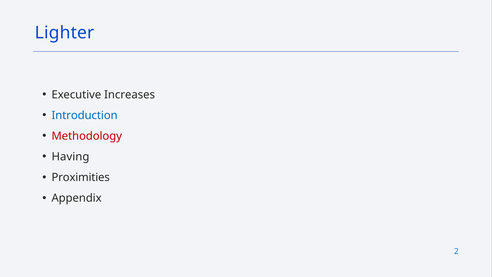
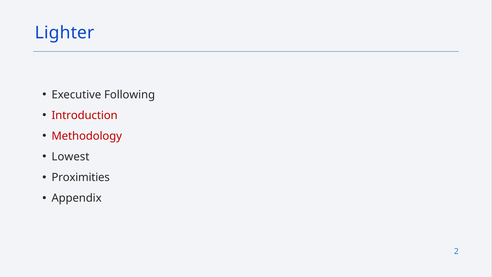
Increases: Increases -> Following (130, 95)
Introduction colour: blue -> red (85, 115)
Having: Having -> Lowest (71, 157)
